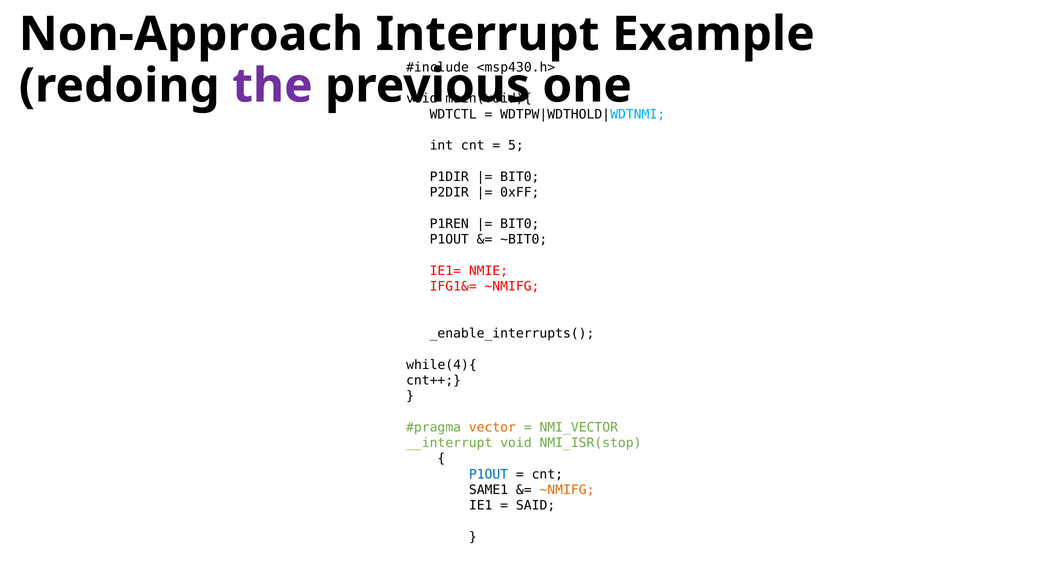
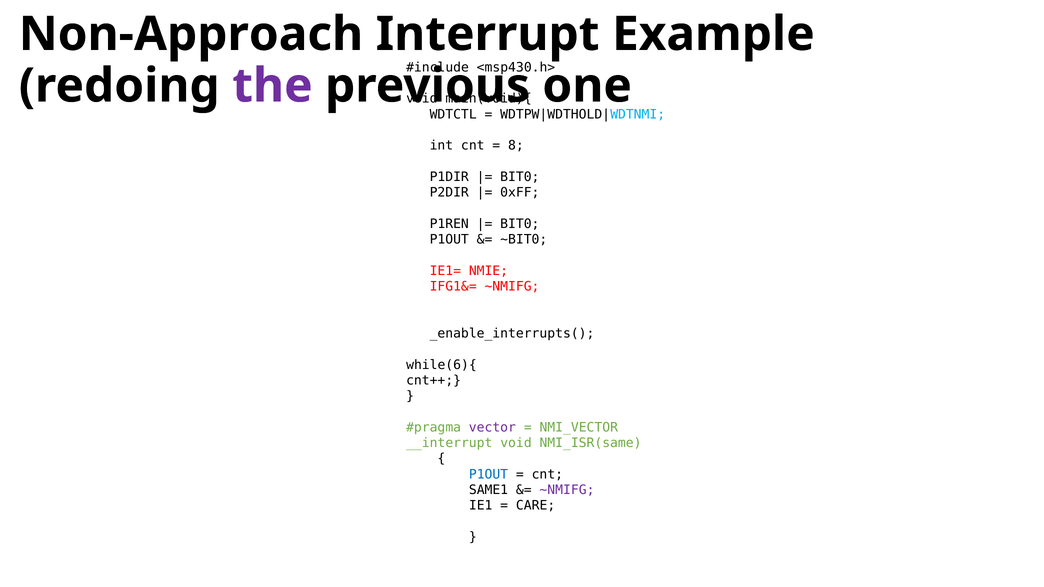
5: 5 -> 8 (516, 146)
while(4){: while(4){ -> while(6){ (441, 365)
vector colour: orange -> purple (492, 428)
NMI_ISR(stop: NMI_ISR(stop -> NMI_ISR(same (591, 443)
~NMIFG colour: orange -> purple (567, 490)
SAID: SAID -> CARE (536, 506)
